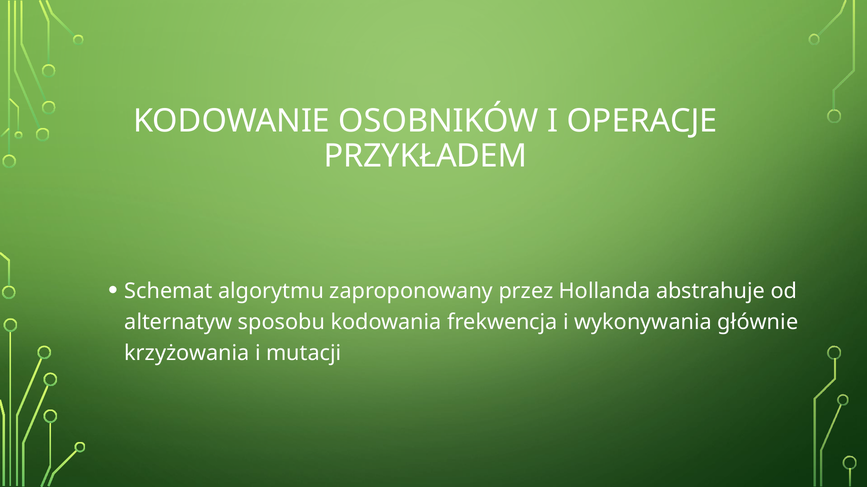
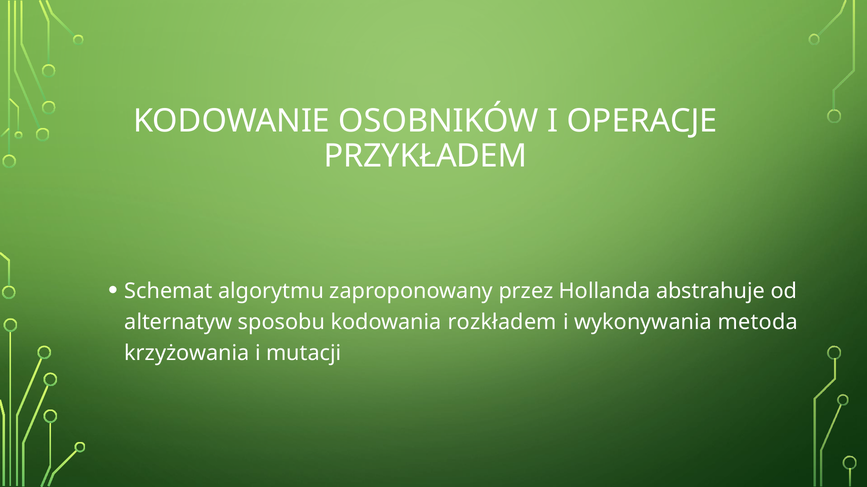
frekwencja: frekwencja -> rozkładem (502, 323)
głównie: głównie -> metoda (758, 323)
